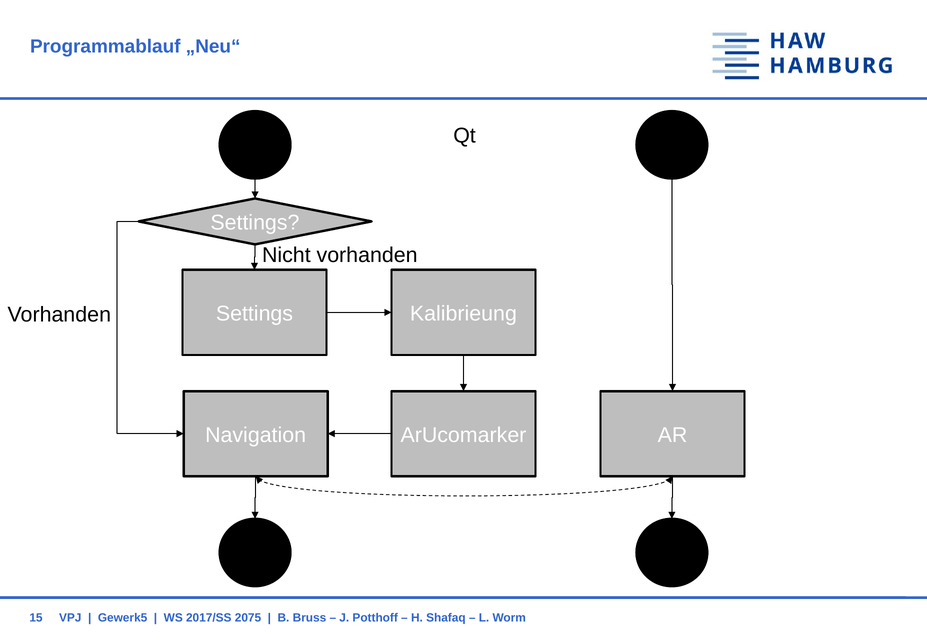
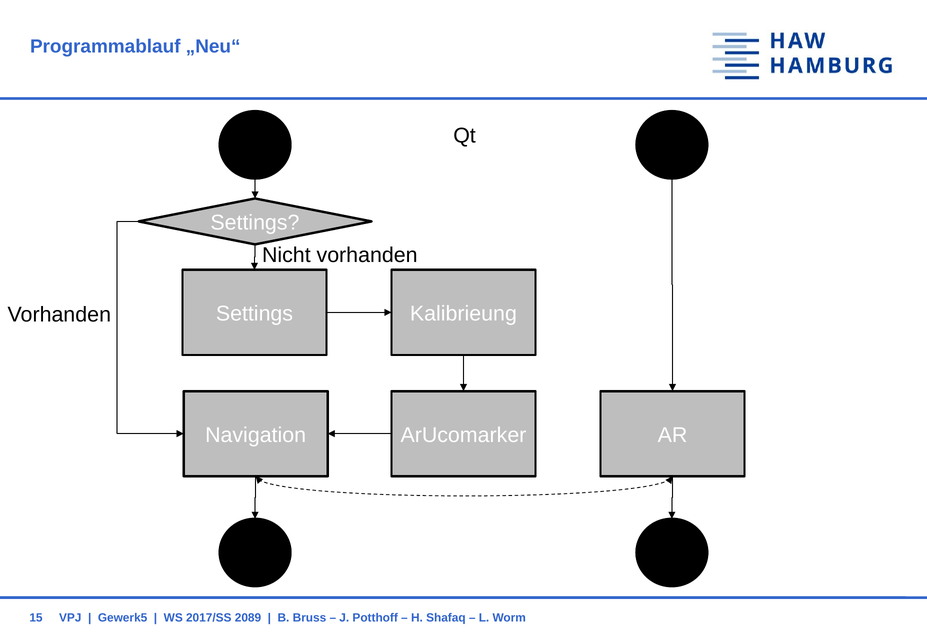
2075: 2075 -> 2089 (248, 618)
